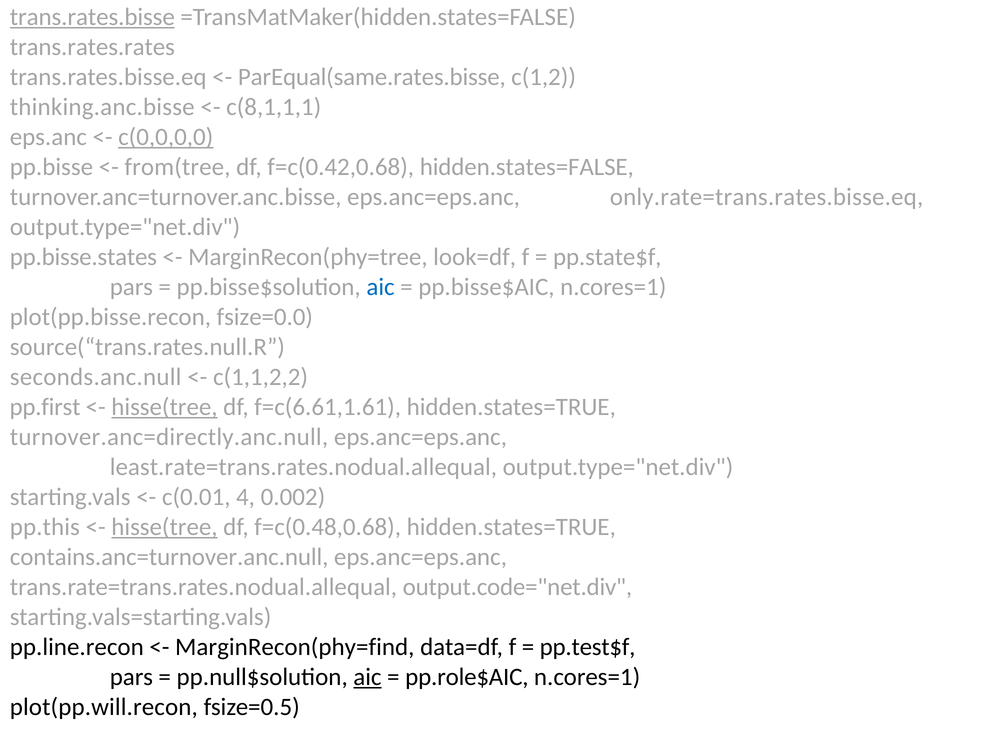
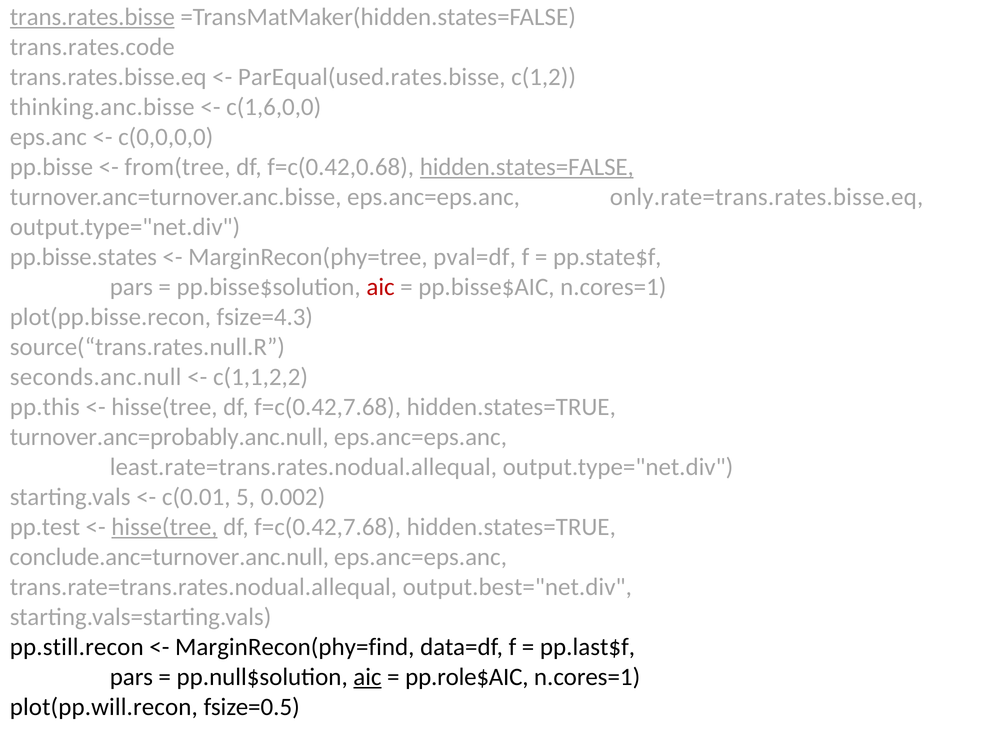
trans.rates.rates: trans.rates.rates -> trans.rates.code (92, 47)
ParEqual(same.rates.bisse: ParEqual(same.rates.bisse -> ParEqual(used.rates.bisse (372, 77)
c(8,1,1,1: c(8,1,1,1 -> c(1,6,0,0 (274, 107)
c(0,0,0,0 underline: present -> none (166, 137)
hidden.states=FALSE underline: none -> present (527, 167)
look=df: look=df -> pval=df (475, 257)
aic colour: blue -> red (381, 287)
fsize=0.0: fsize=0.0 -> fsize=4.3 (265, 317)
pp.first: pp.first -> pp.this (45, 407)
hisse(tree underline: present -> none (164, 407)
f=c(6.61,1.61: f=c(6.61,1.61 -> f=c(0.42,7.68 (328, 407)
turnover.anc=directly.anc.null: turnover.anc=directly.anc.null -> turnover.anc=probably.anc.null (169, 437)
4: 4 -> 5 (246, 497)
pp.this: pp.this -> pp.test (45, 527)
f=c(0.48,0.68: f=c(0.48,0.68 -> f=c(0.42,7.68 (328, 527)
contains.anc=turnover.anc.null: contains.anc=turnover.anc.null -> conclude.anc=turnover.anc.null (169, 557)
output.code="net.div: output.code="net.div -> output.best="net.div (517, 587)
pp.line.recon: pp.line.recon -> pp.still.recon (77, 647)
pp.test$f: pp.test$f -> pp.last$f (587, 647)
